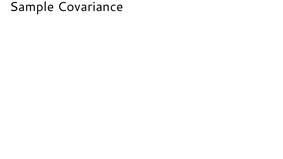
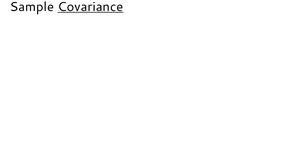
Covariance underline: none -> present (90, 7)
